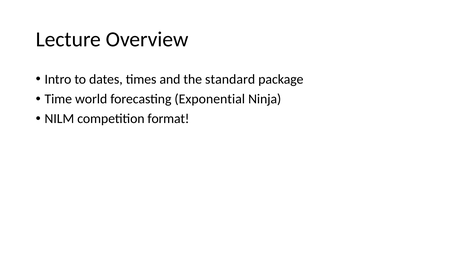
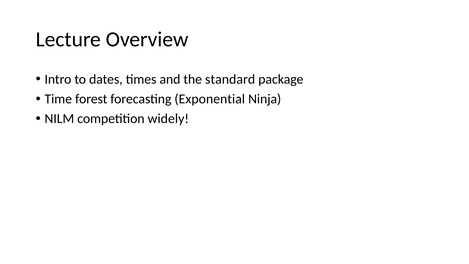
world: world -> forest (91, 99)
format: format -> widely (168, 119)
